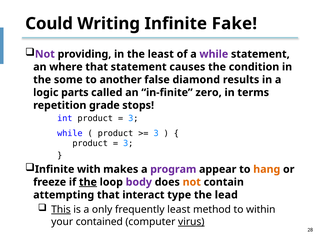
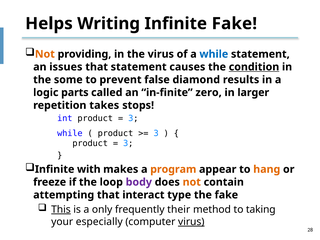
Could: Could -> Helps (49, 24)
Not colour: purple -> orange (45, 54)
the least: least -> virus (161, 54)
while colour: purple -> blue (214, 54)
where: where -> issues (66, 67)
condition underline: none -> present (254, 67)
another: another -> prevent (121, 80)
terms: terms -> larger (253, 93)
grade: grade -> takes (104, 105)
program colour: purple -> orange (173, 169)
the underline: present -> none (88, 182)
the lead: lead -> fake (226, 195)
frequently least: least -> their (179, 210)
within: within -> taking (261, 210)
contained: contained -> especially (99, 222)
